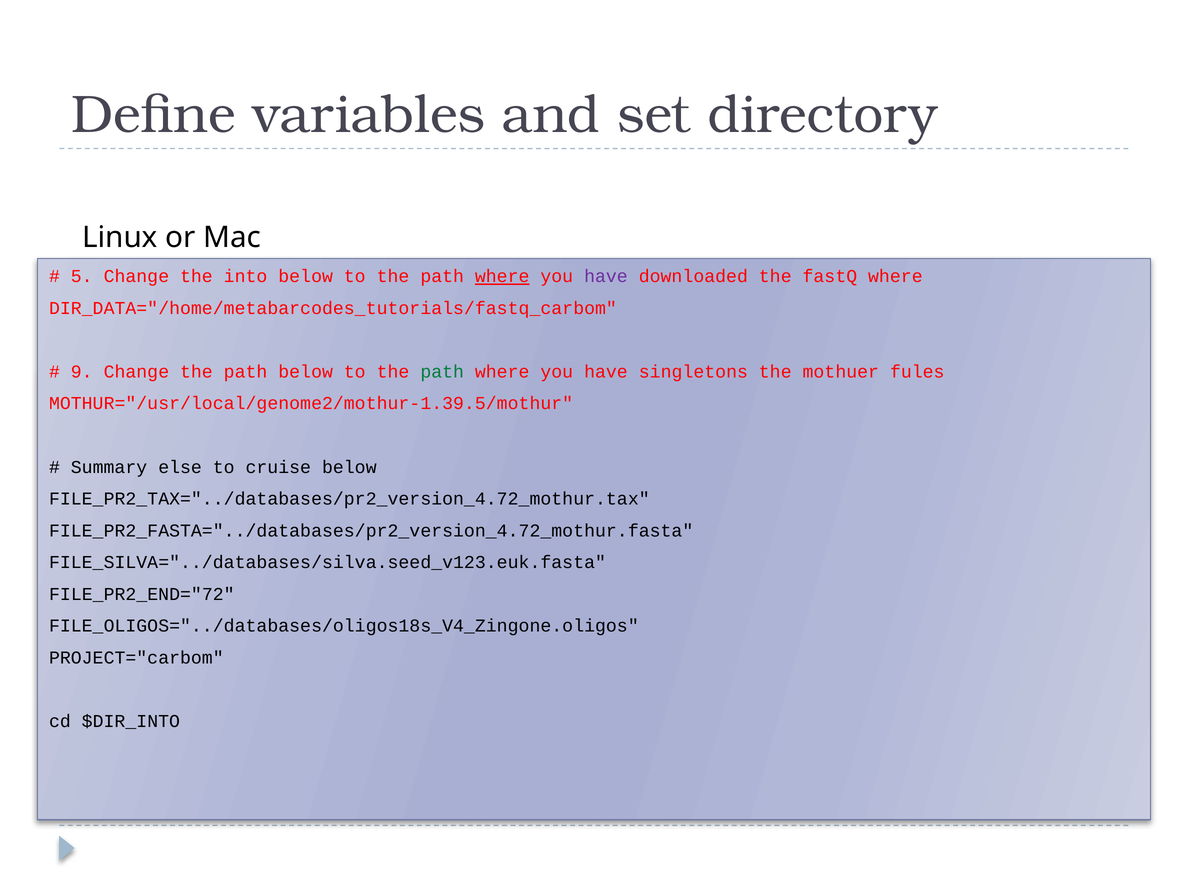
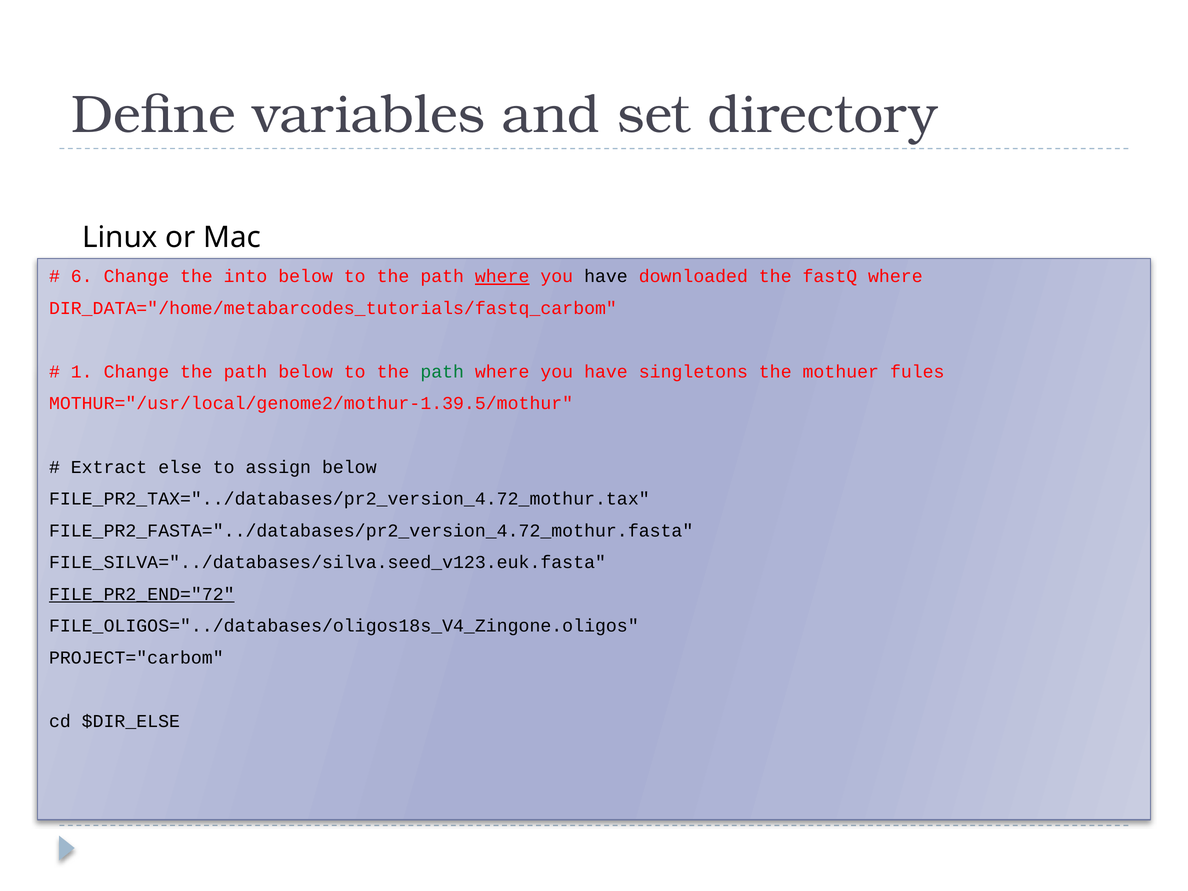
5: 5 -> 6 (82, 276)
have colour: purple -> black (606, 276)
9: 9 -> 1 (82, 372)
Summary: Summary -> Extract (109, 467)
cruise: cruise -> assign (278, 467)
FILE_PR2_END="72 underline: none -> present (142, 594)
$DIR_INTO: $DIR_INTO -> $DIR_ELSE (131, 721)
